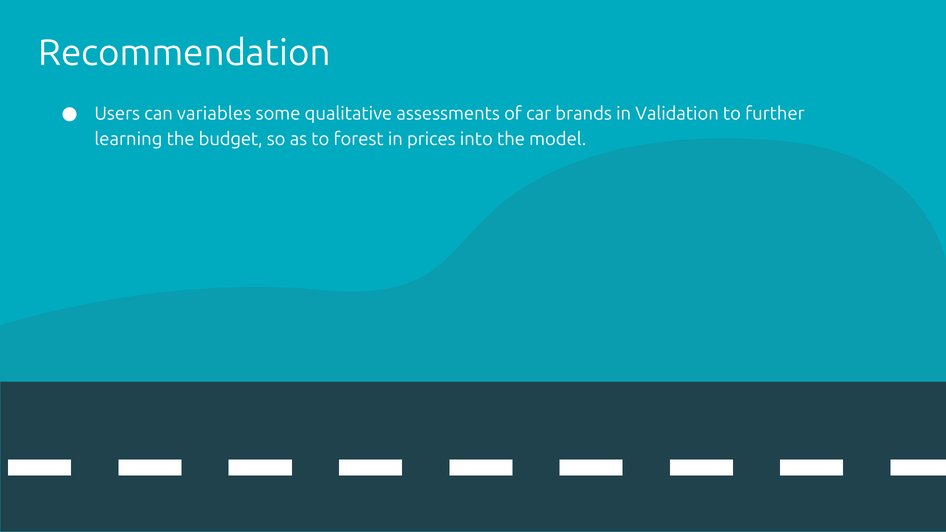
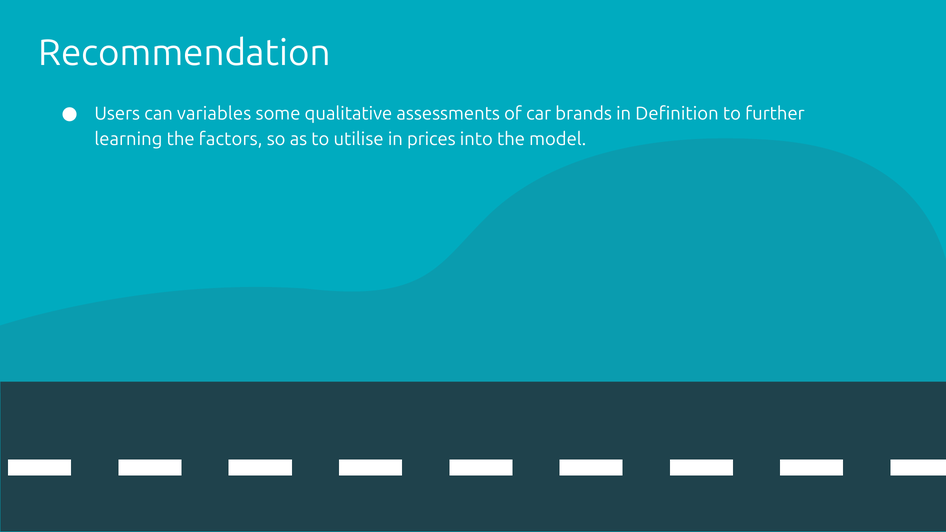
Validation: Validation -> Definition (677, 114)
budget: budget -> factors (231, 139)
forest: forest -> utilise (359, 139)
